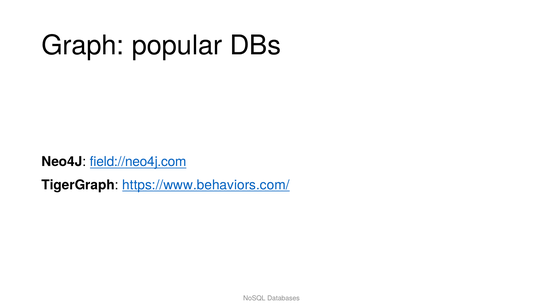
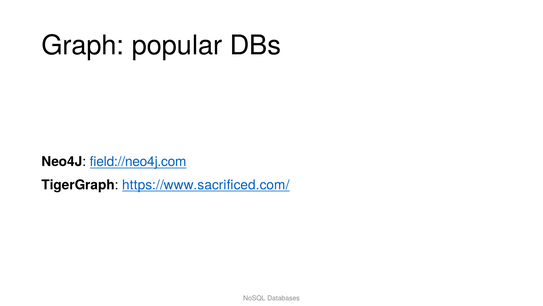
https://www.behaviors.com/: https://www.behaviors.com/ -> https://www.sacrificed.com/ (206, 185)
